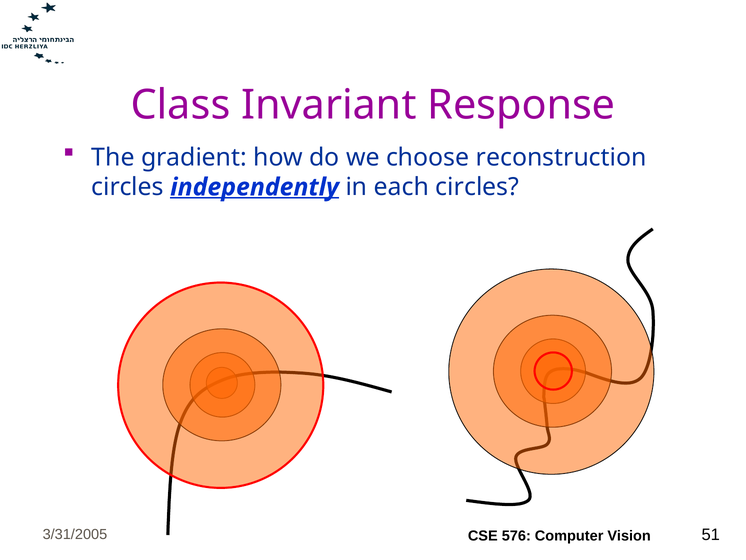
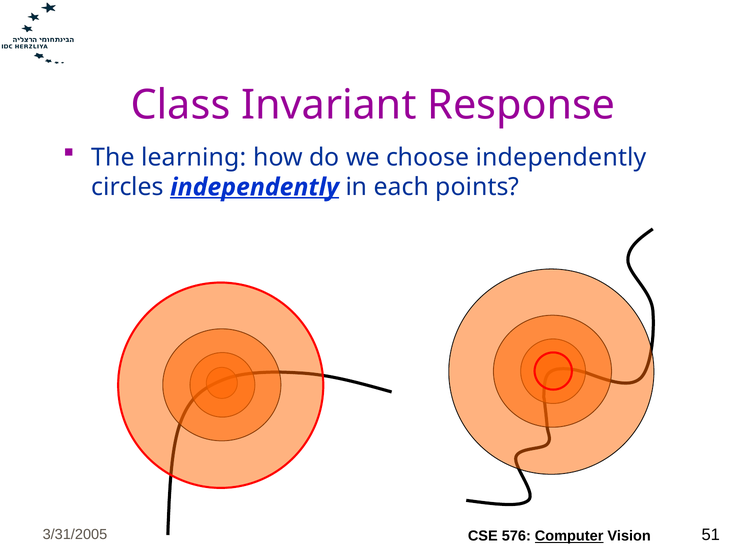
gradient: gradient -> learning (194, 157)
choose reconstruction: reconstruction -> independently (561, 157)
each circles: circles -> points (477, 187)
Computer underline: none -> present (569, 536)
